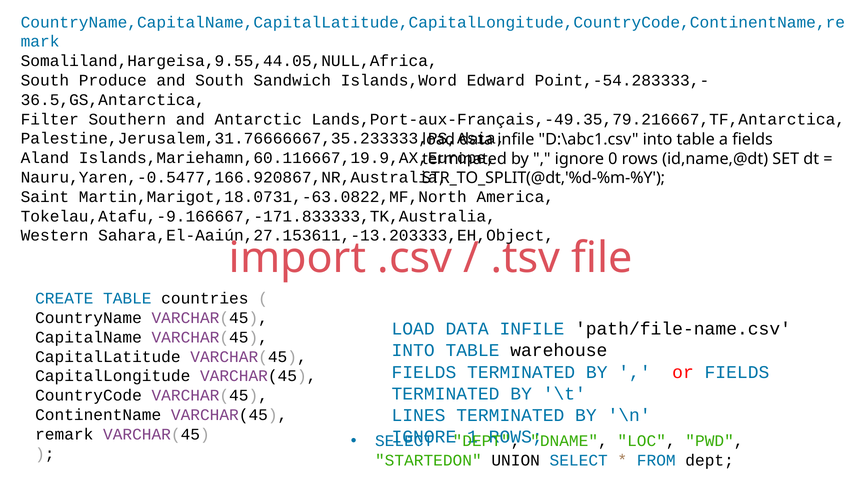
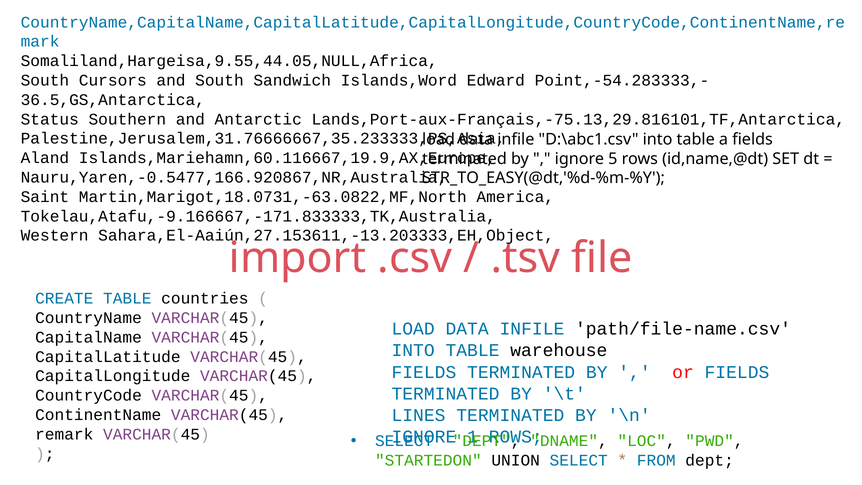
Produce: Produce -> Cursors (113, 80)
Filter: Filter -> Status (50, 119)
Lands,Port-aux-Français,-49.35,79.216667,TF,Antarctica: Lands,Port-aux-Français,-49.35,79.216667,TF,Antarctica -> Lands,Port-aux-Français,-75.13,29.816101,TF,Antarctica (578, 119)
0: 0 -> 5 (613, 159)
STR_TO_SPLIT(@dt,'%d-%m-%Y: STR_TO_SPLIT(@dt,'%d-%m-%Y -> STR_TO_EASY(@dt,'%d-%m-%Y (543, 178)
